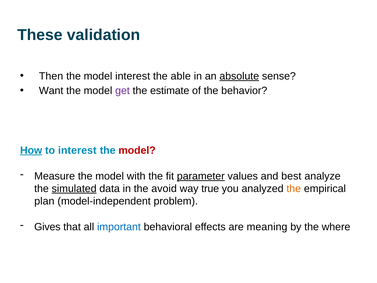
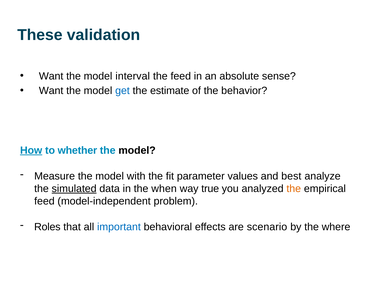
Then: Then -> Want (51, 76)
model interest: interest -> interval (133, 76)
the able: able -> feed (181, 76)
absolute underline: present -> none (239, 76)
get colour: purple -> blue (122, 91)
to interest: interest -> whether (77, 150)
model colour: red -> black (137, 150)
parameter underline: present -> none (201, 176)
avoid: avoid -> when (164, 188)
plan: plan -> feed (44, 201)
Gives: Gives -> Roles (47, 227)
meaning: meaning -> scenario (267, 227)
